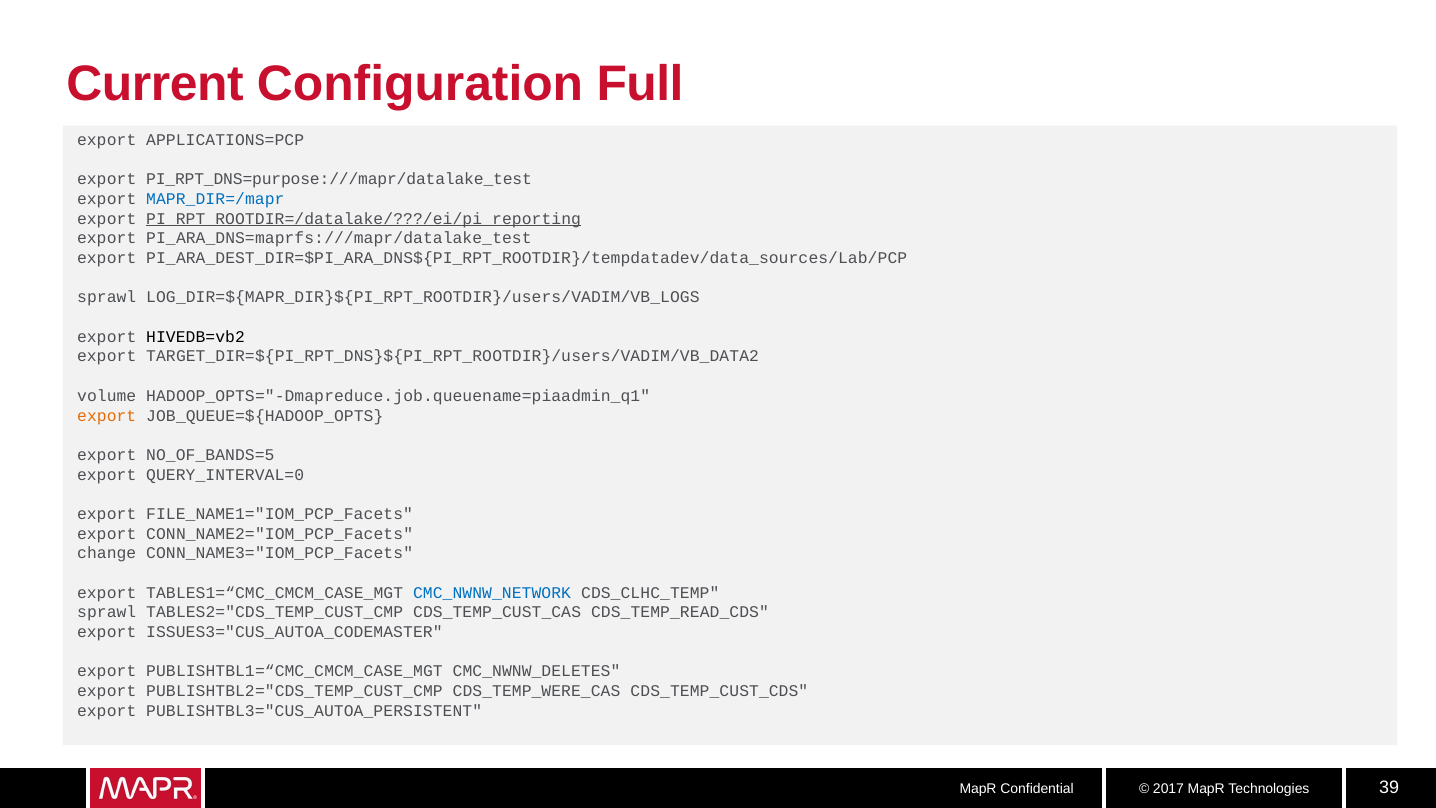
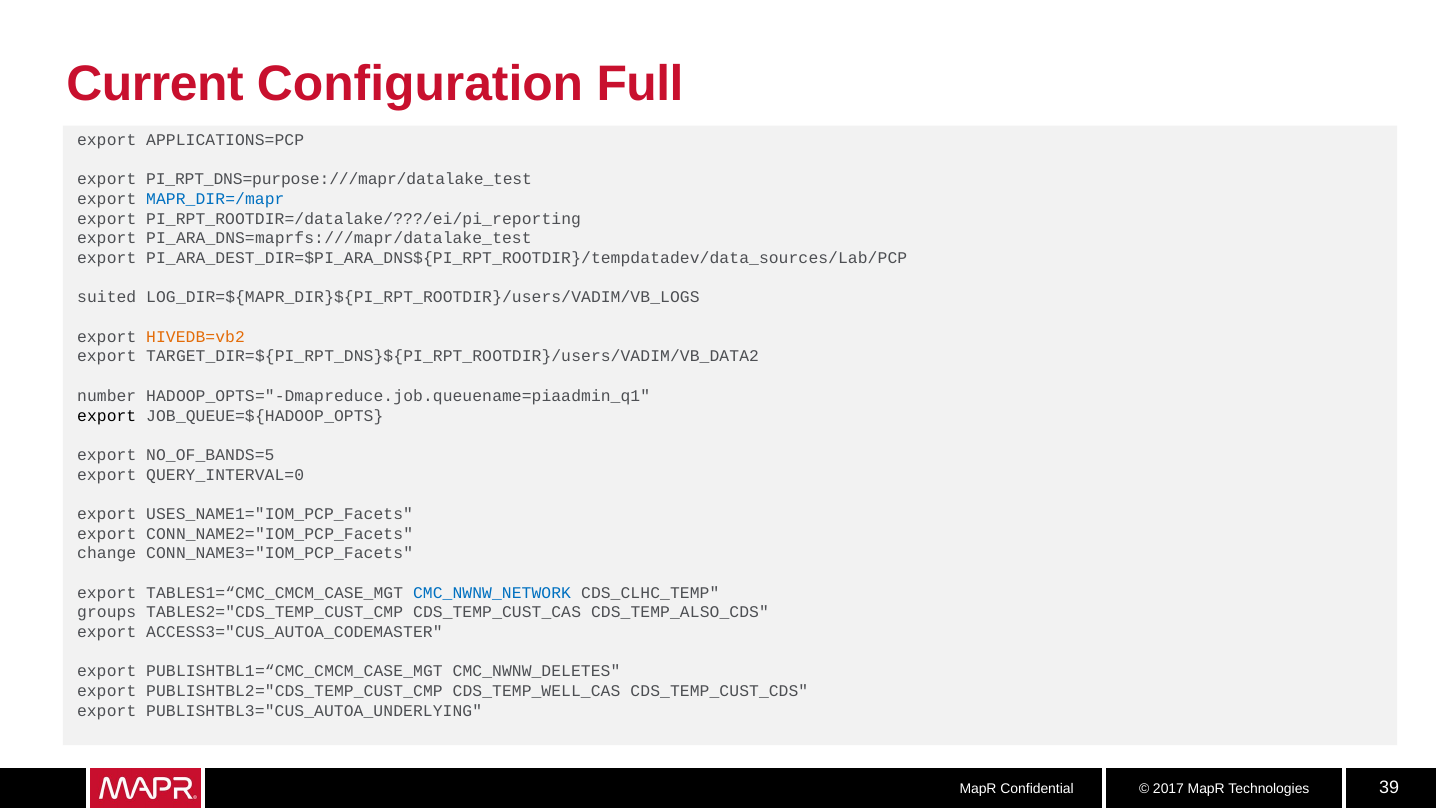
PI_RPT_ROOTDIR=/datalake/???/ei/pi_reporting underline: present -> none (364, 219)
sprawl: sprawl -> suited (107, 297)
HIVEDB=vb2 colour: black -> orange (196, 337)
volume: volume -> number (107, 396)
export colour: orange -> black (107, 416)
FILE_NAME1="IOM_PCP_Facets: FILE_NAME1="IOM_PCP_Facets -> USES_NAME1="IOM_PCP_Facets (280, 514)
sprawl: sprawl -> groups (107, 612)
CDS_TEMP_READ_CDS: CDS_TEMP_READ_CDS -> CDS_TEMP_ALSO_CDS (680, 612)
ISSUES3="CUS_AUTOA_CODEMASTER: ISSUES3="CUS_AUTOA_CODEMASTER -> ACCESS3="CUS_AUTOA_CODEMASTER (294, 632)
CDS_TEMP_WERE_CAS: CDS_TEMP_WERE_CAS -> CDS_TEMP_WELL_CAS (537, 691)
PUBLISHTBL3="CUS_AUTOA_PERSISTENT: PUBLISHTBL3="CUS_AUTOA_PERSISTENT -> PUBLISHTBL3="CUS_AUTOA_UNDERLYING (314, 711)
